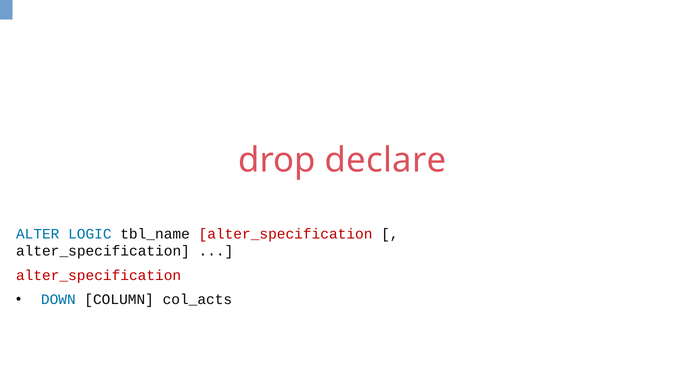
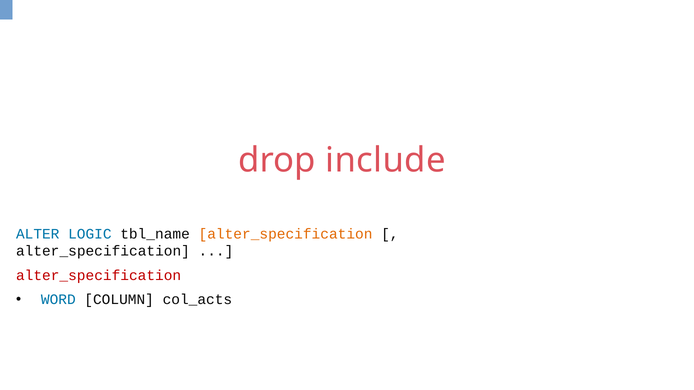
declare: declare -> include (385, 160)
alter_specification colour: red -> orange (286, 234)
DOWN: DOWN -> WORD (58, 300)
